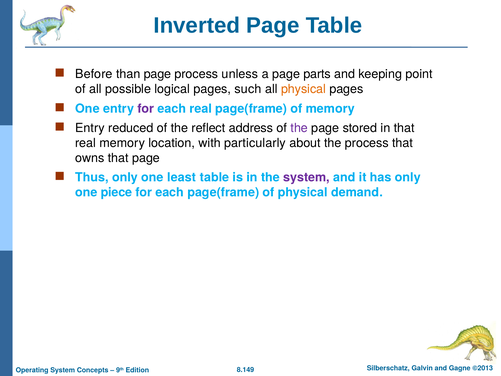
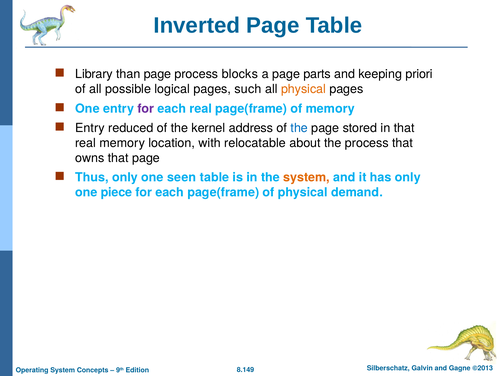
Before: Before -> Library (94, 74)
unless: unless -> blocks (240, 74)
point: point -> priori (419, 74)
reflect: reflect -> kernel (208, 128)
the colour: purple -> blue (299, 128)
particularly: particularly -> relocatable (255, 143)
least: least -> seen (182, 177)
system colour: purple -> orange (306, 177)
